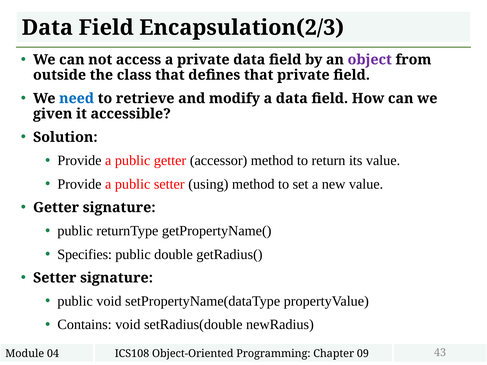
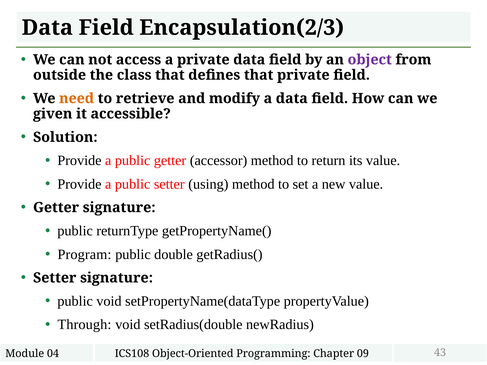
need colour: blue -> orange (77, 98)
Specifies: Specifies -> Program (84, 255)
Contains: Contains -> Through (84, 325)
